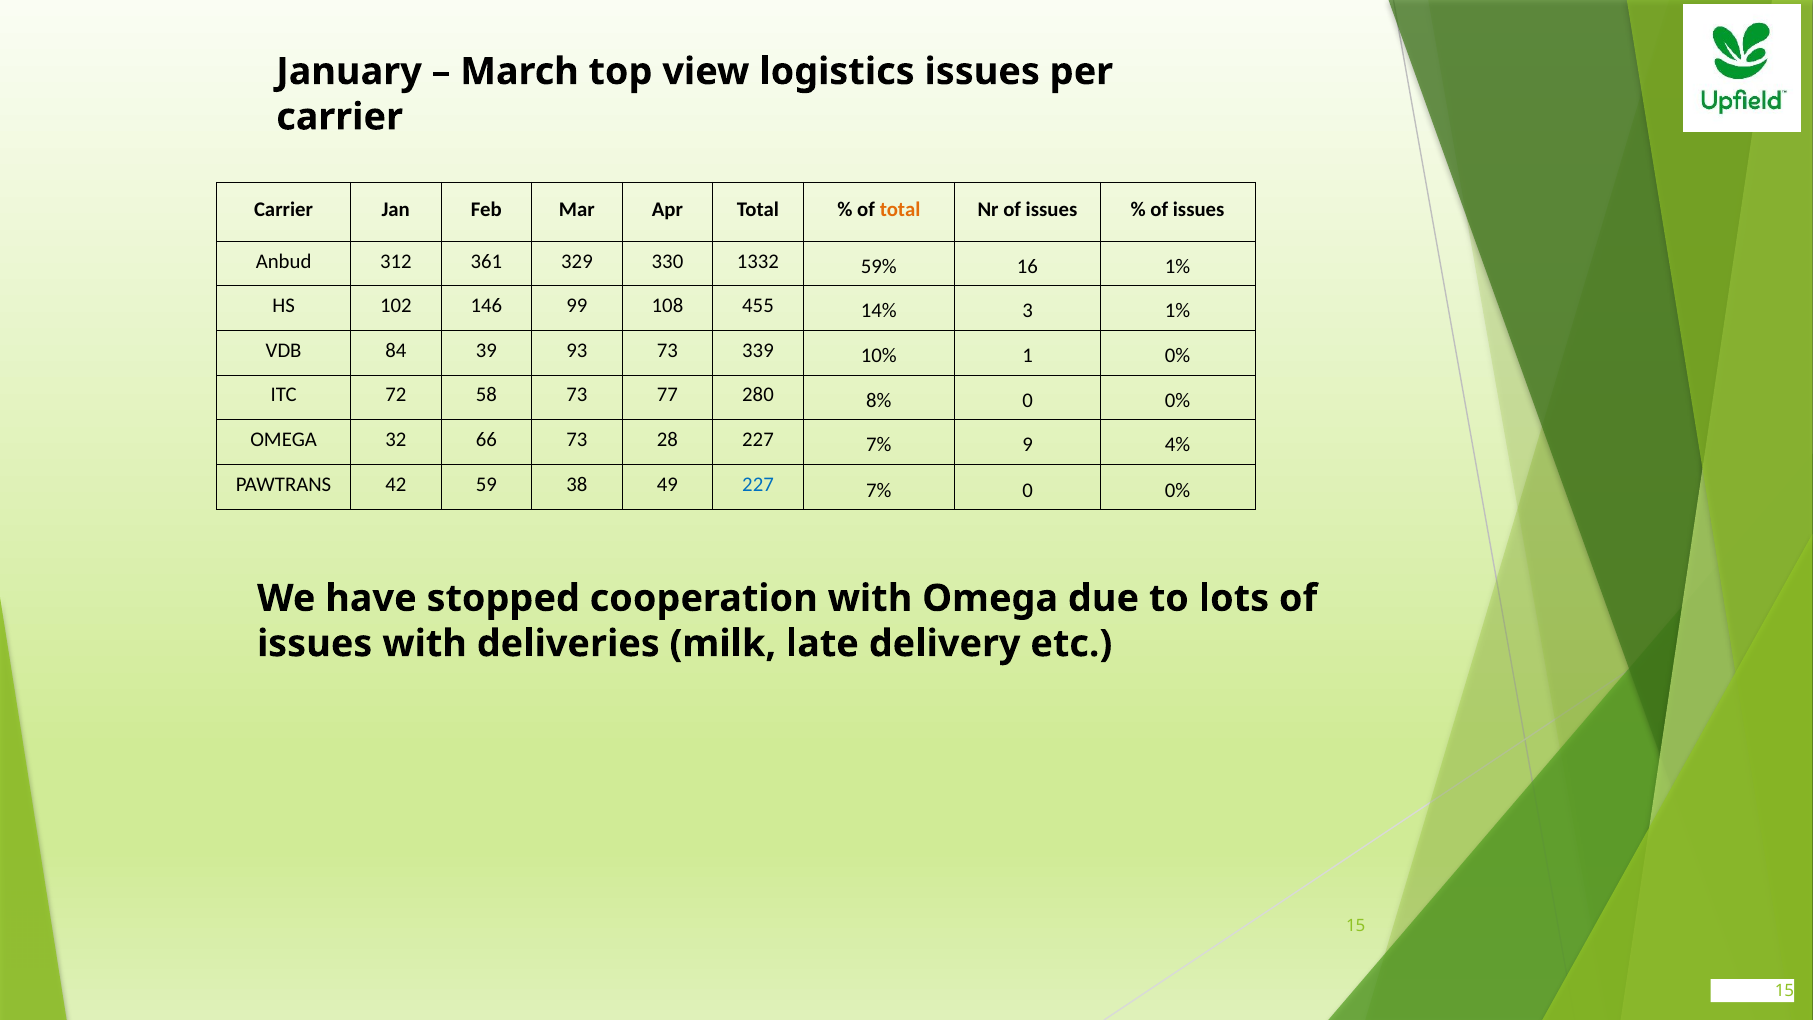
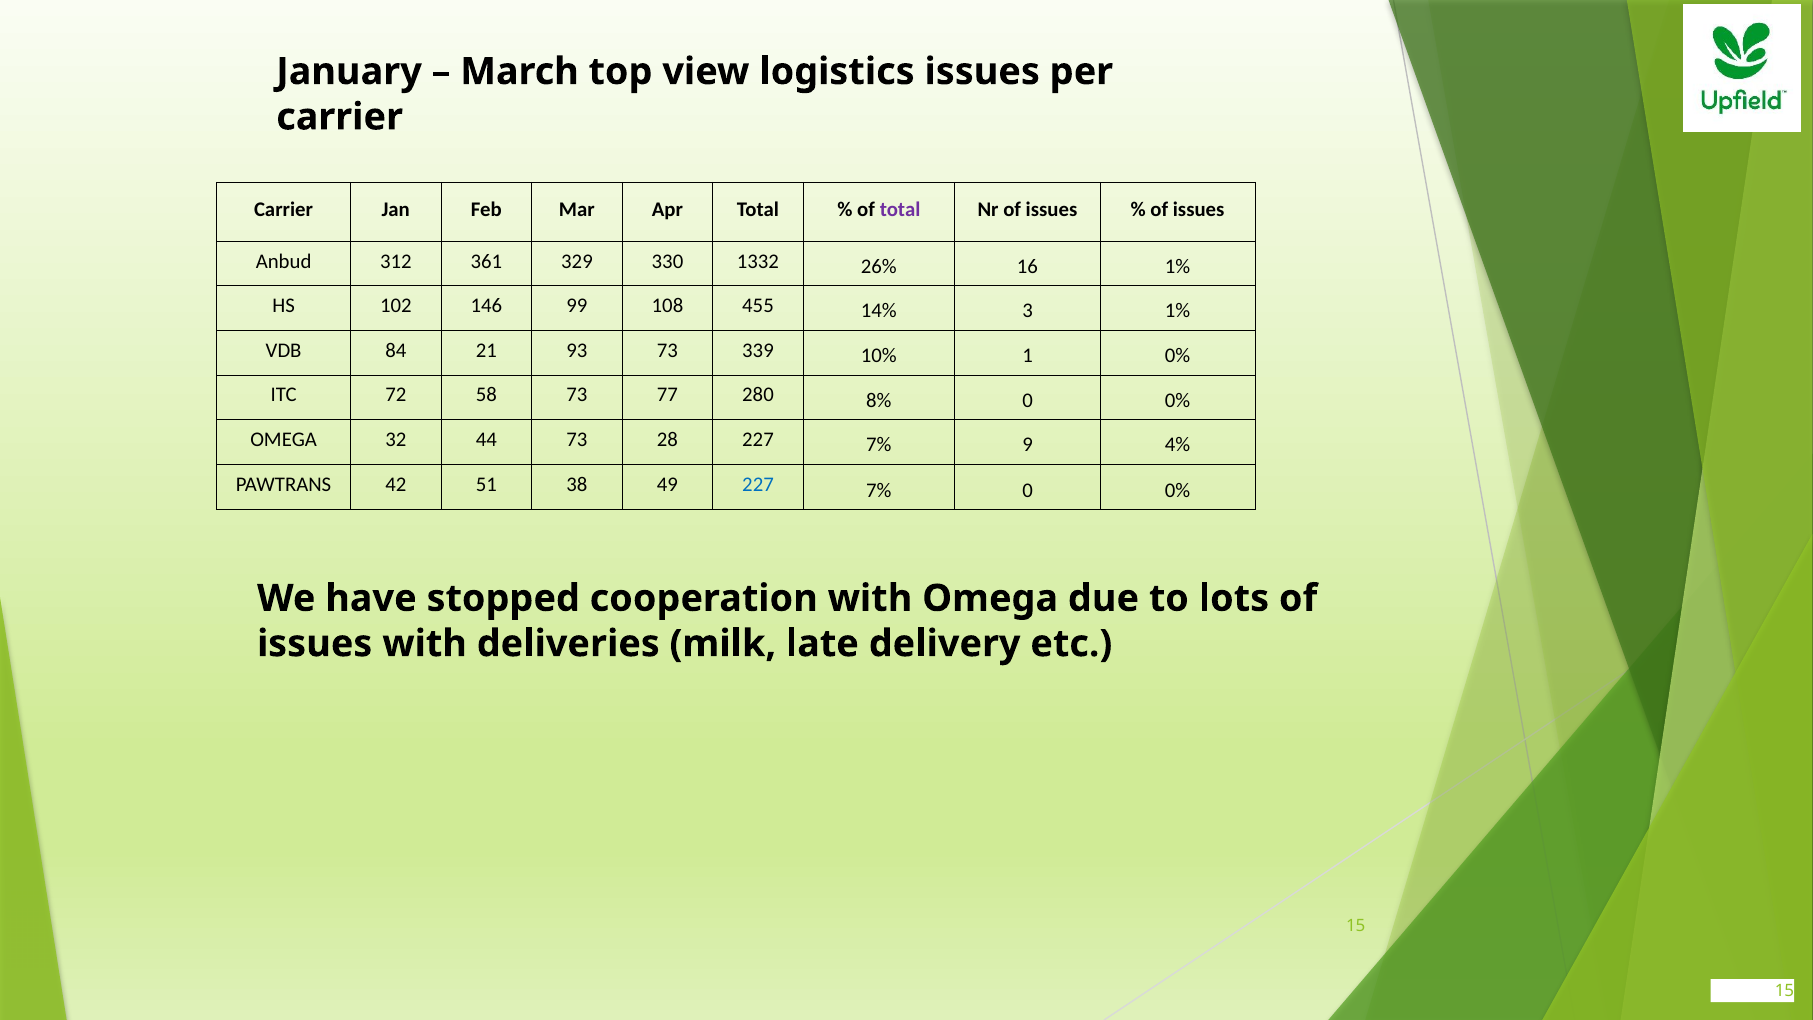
total colour: orange -> purple (900, 209)
59%: 59% -> 26% (879, 267)
39: 39 -> 21 (486, 350)
66: 66 -> 44 (486, 439)
59: 59 -> 51 (486, 484)
